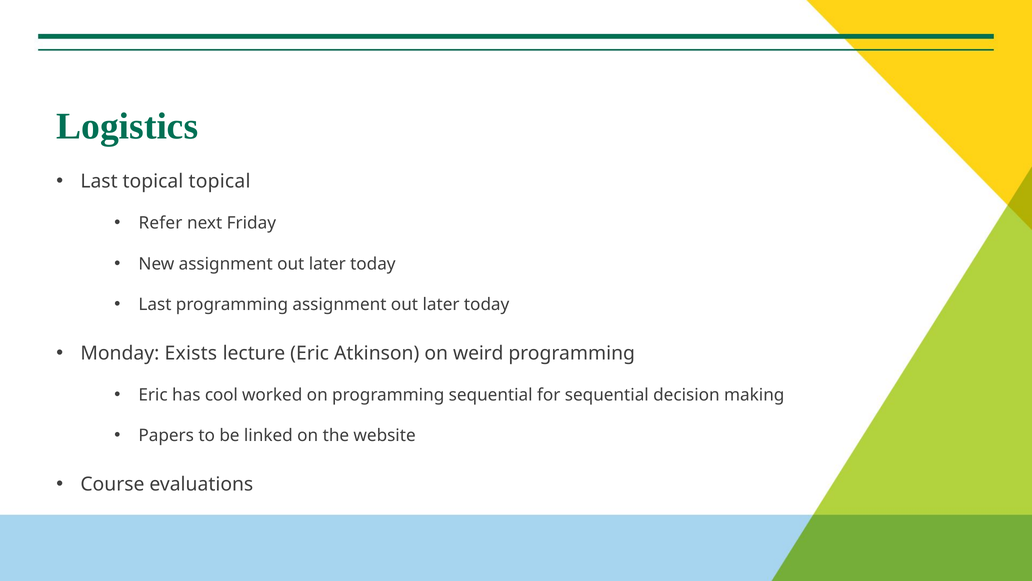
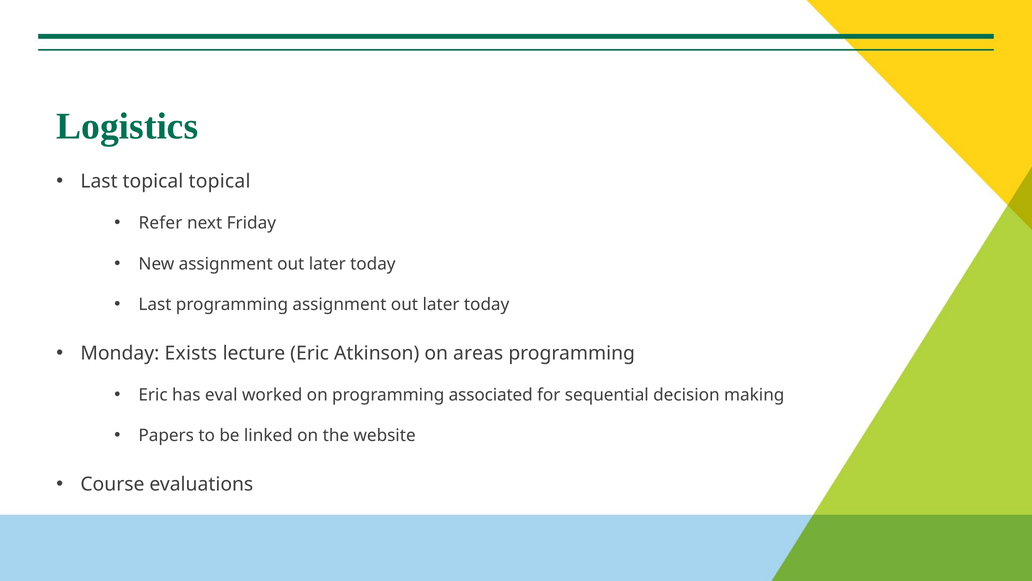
weird: weird -> areas (478, 353)
cool: cool -> eval (221, 395)
programming sequential: sequential -> associated (491, 395)
